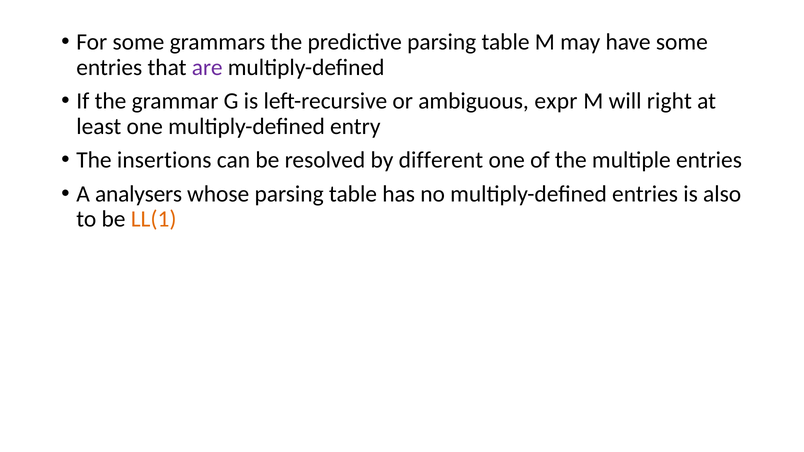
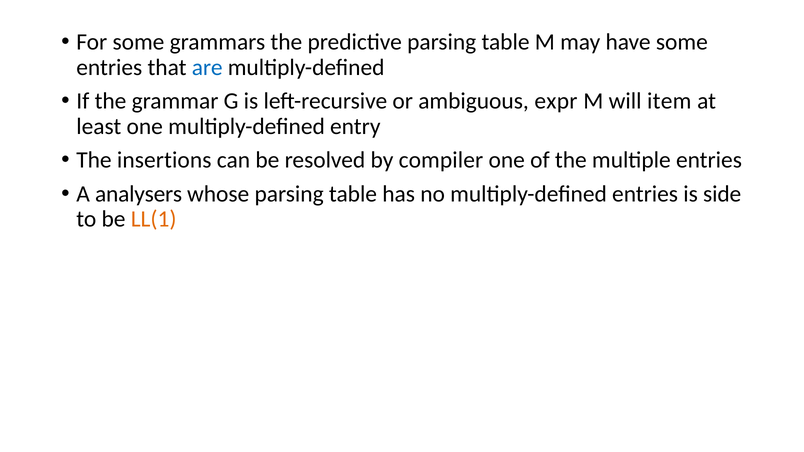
are colour: purple -> blue (207, 68)
right: right -> item (669, 101)
different: different -> compiler (441, 160)
also: also -> side (722, 194)
